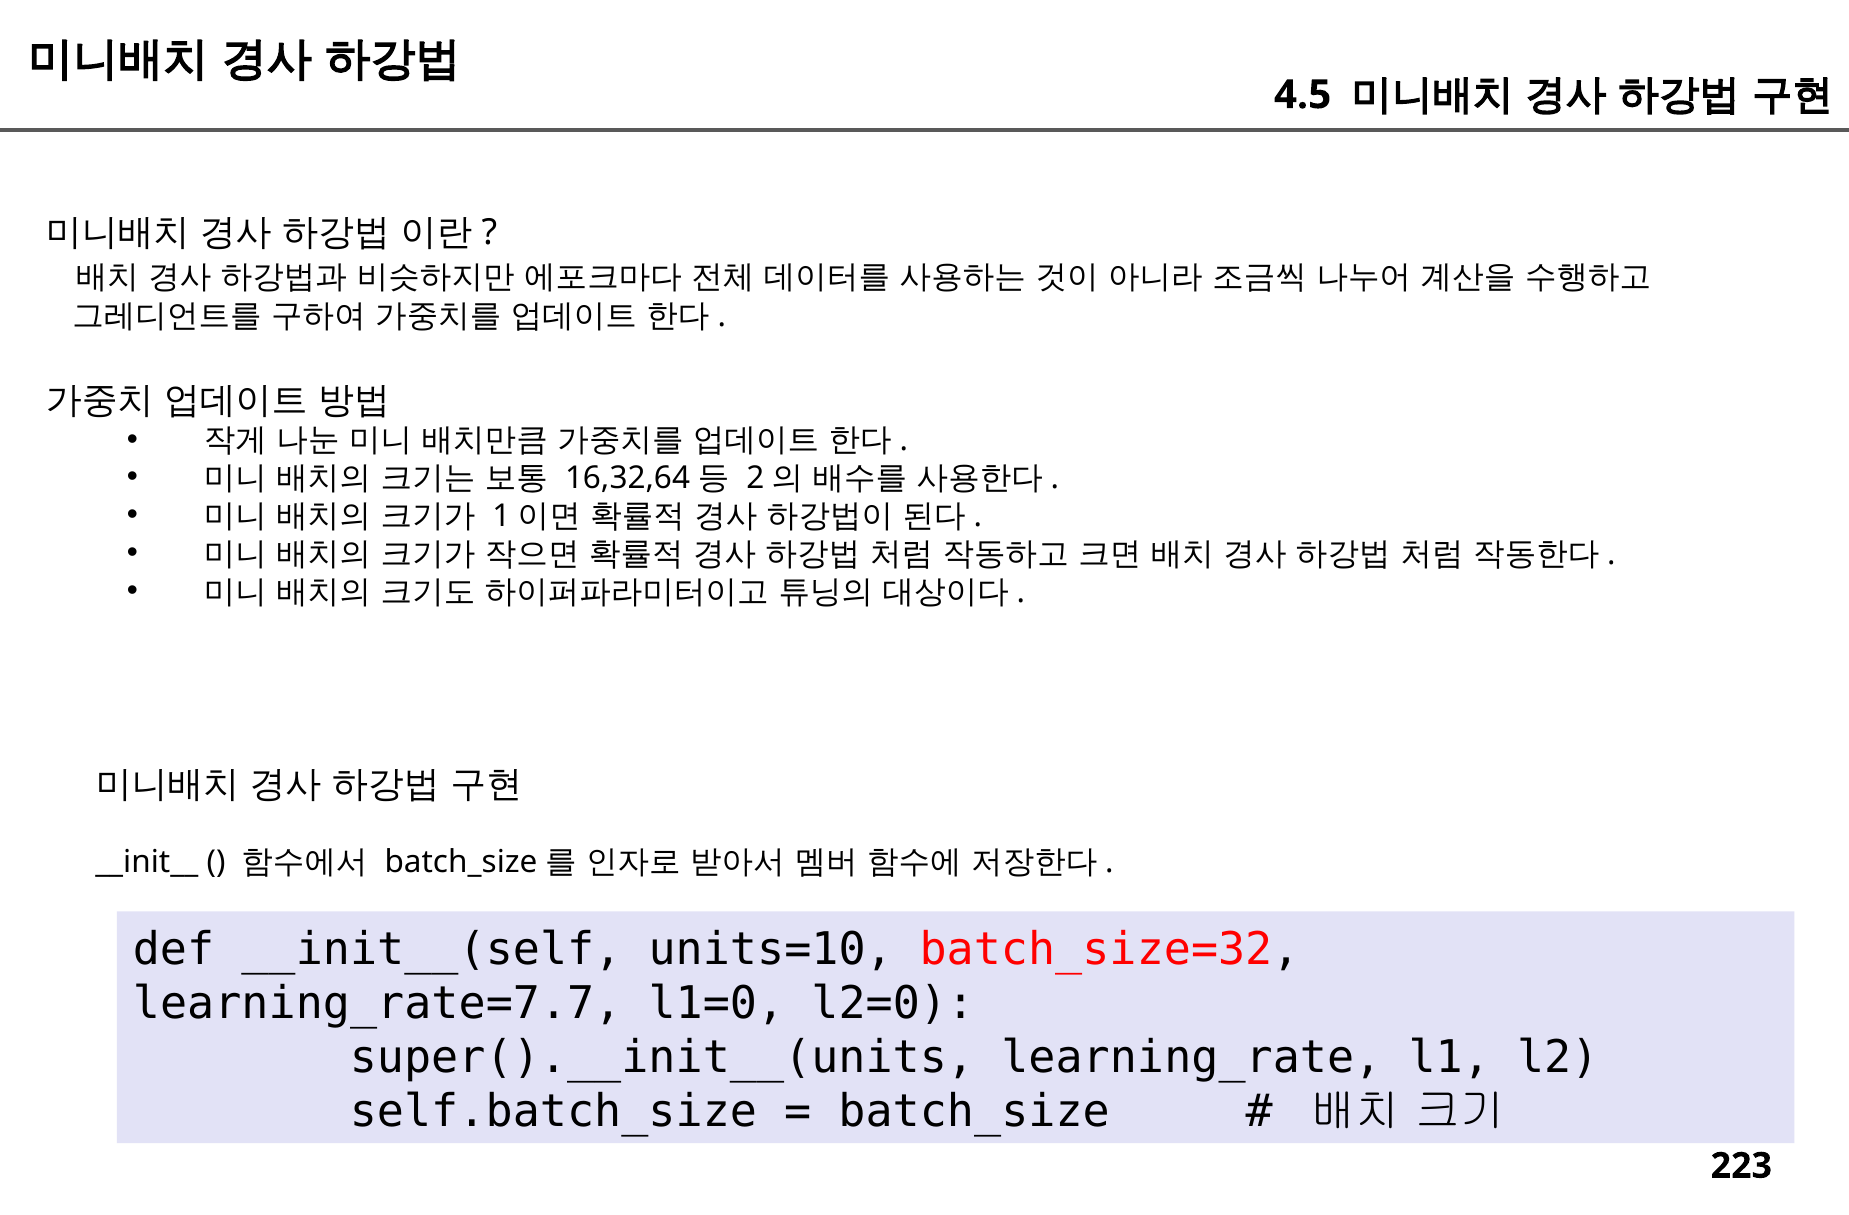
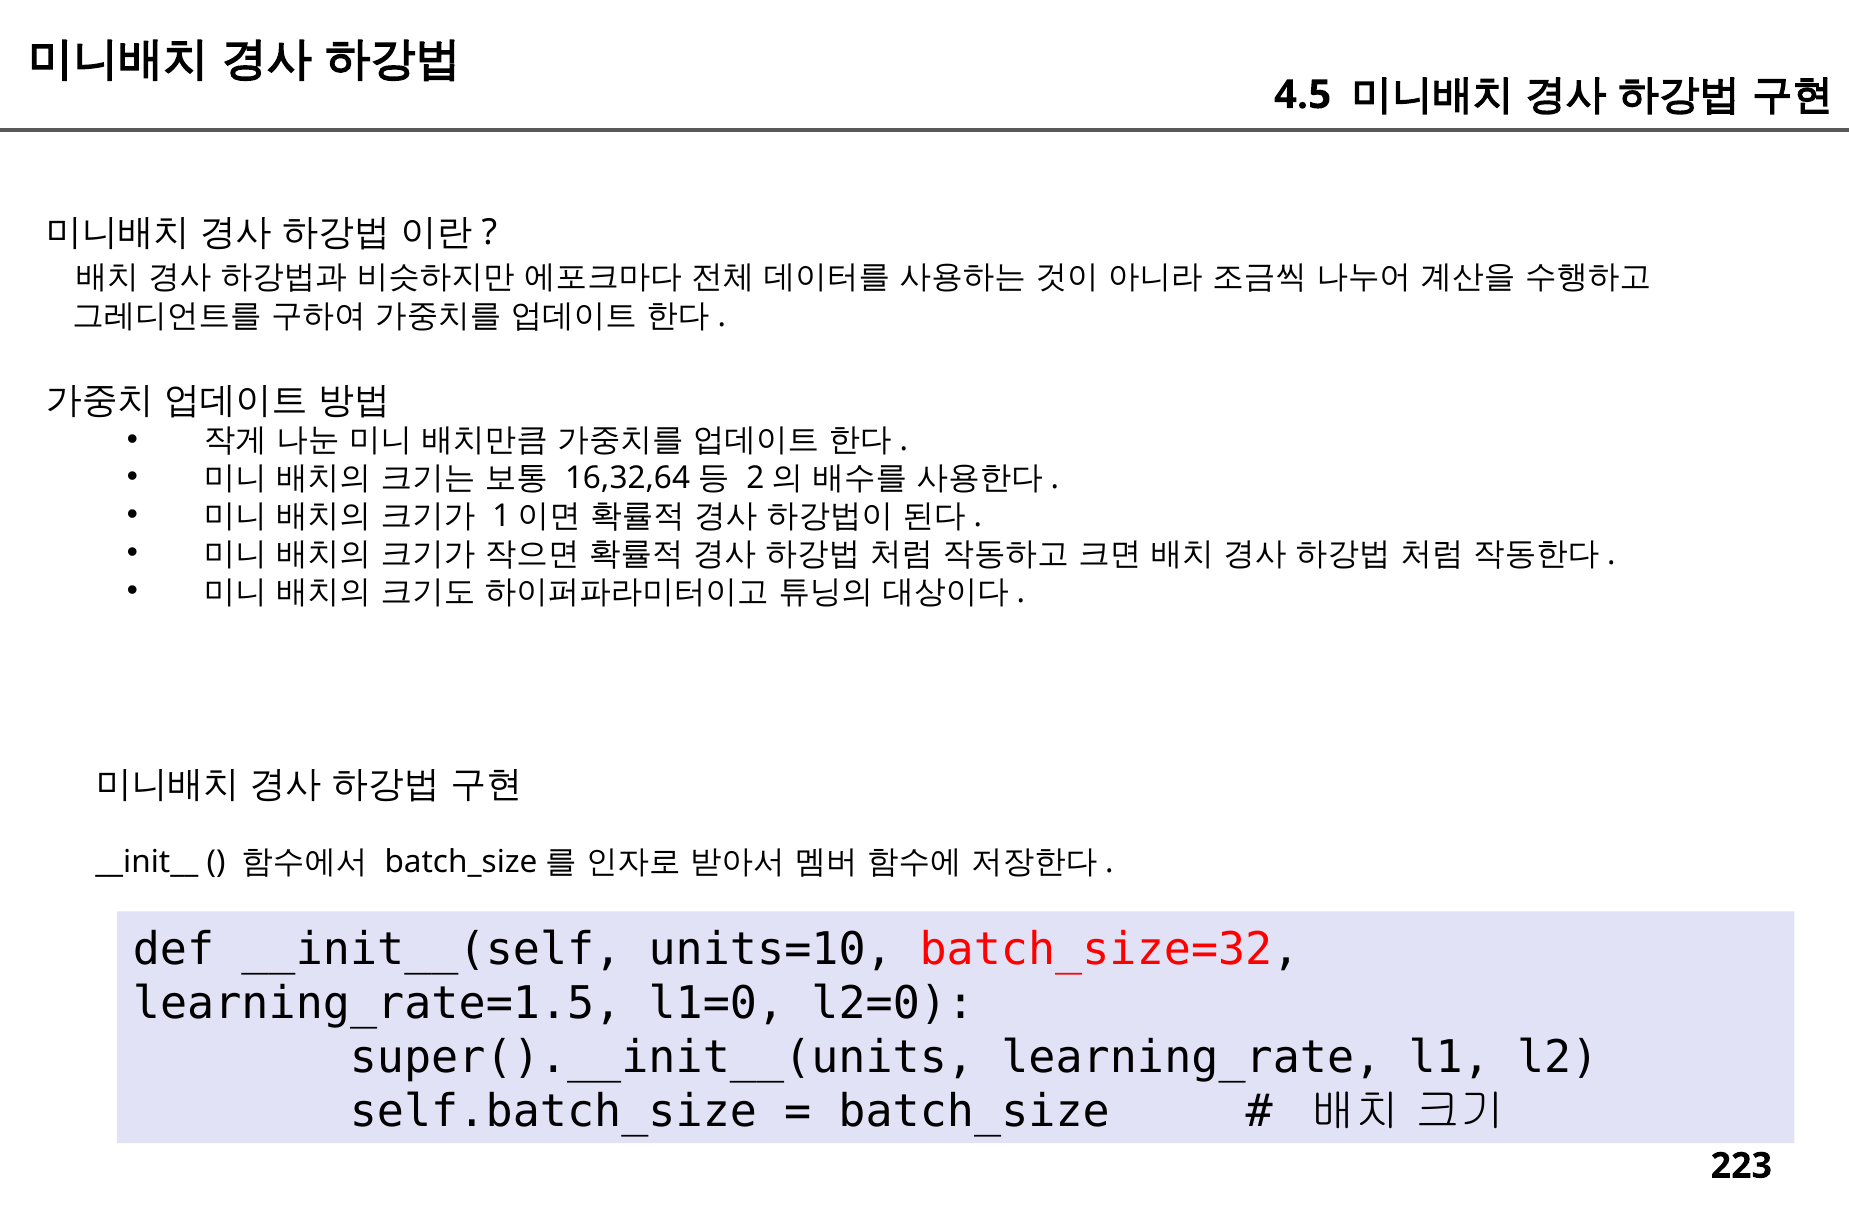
learning_rate=7.7: learning_rate=7.7 -> learning_rate=1.5 (377, 1003)
